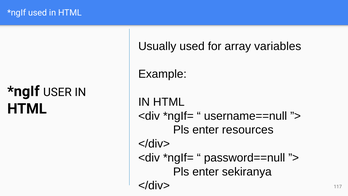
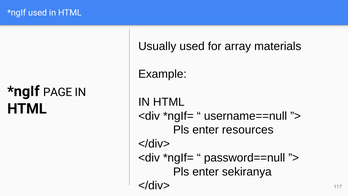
variables: variables -> materials (278, 46)
USER: USER -> PAGE (58, 92)
